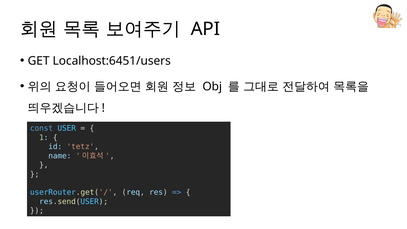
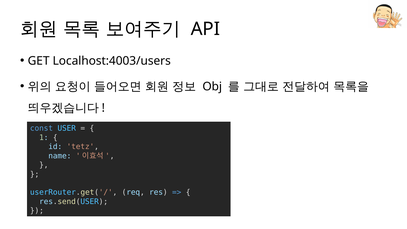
Localhost:6451/users: Localhost:6451/users -> Localhost:4003/users (112, 61)
